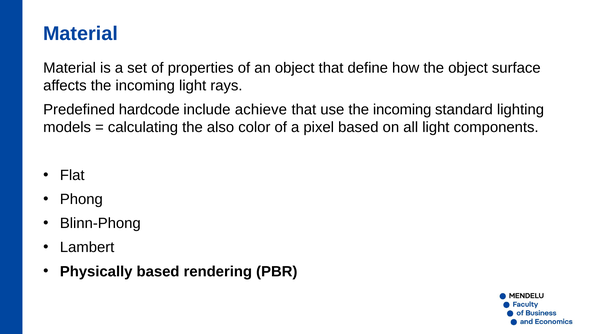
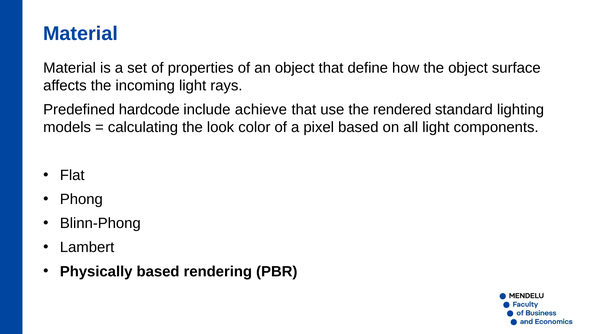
use the incoming: incoming -> rendered (402, 110)
also: also -> look (221, 127)
